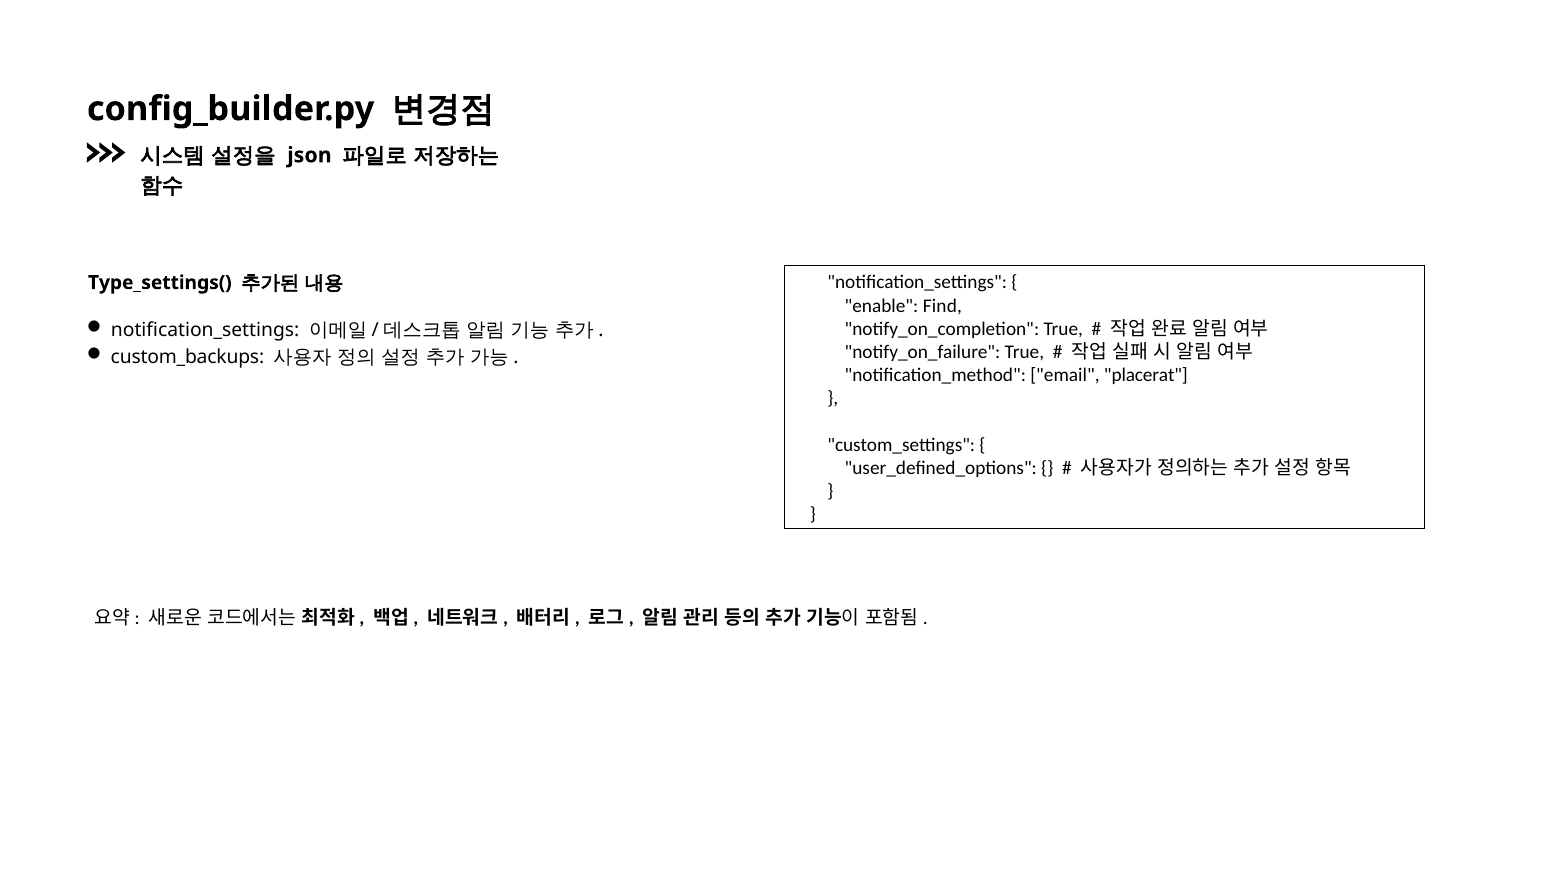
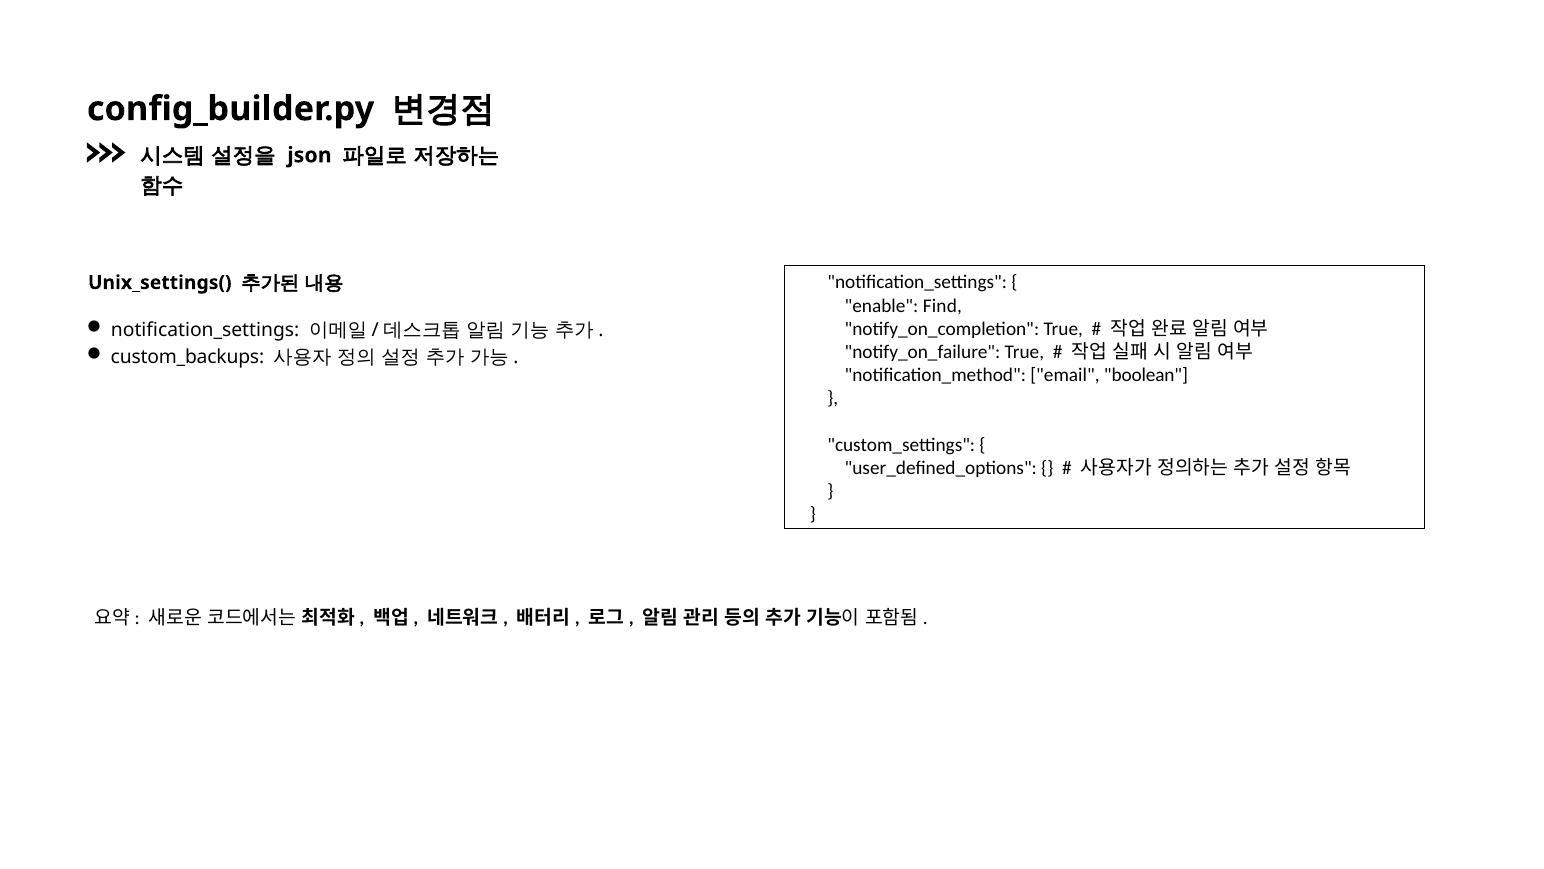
Type_settings(: Type_settings( -> Unix_settings( (160, 282)
placerat: placerat -> boolean (1146, 375)
